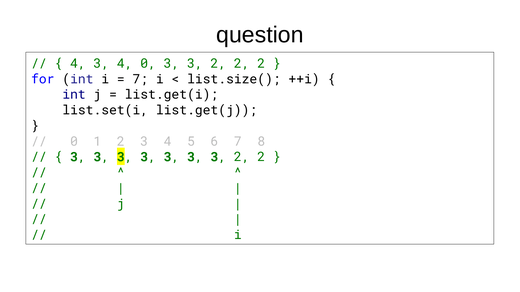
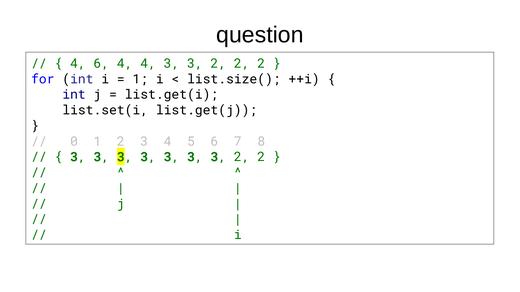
4 3: 3 -> 6 (101, 64)
4 0: 0 -> 4 (148, 64)
7: 7 -> 1 (140, 79)
